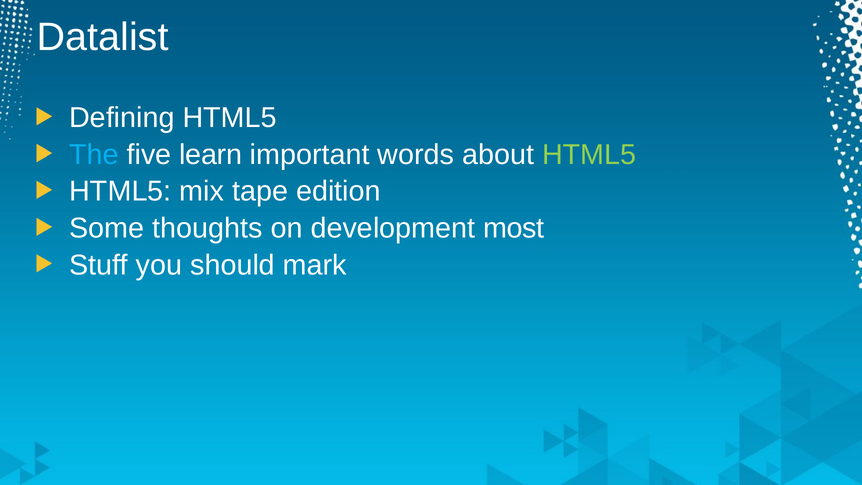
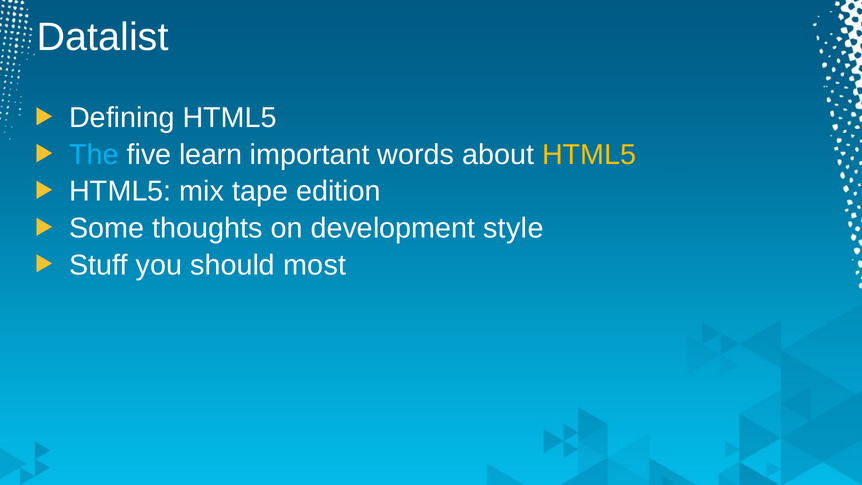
HTML5 colour: light green -> yellow (589, 155)
most: most -> style (513, 228)
mark: mark -> most (315, 265)
